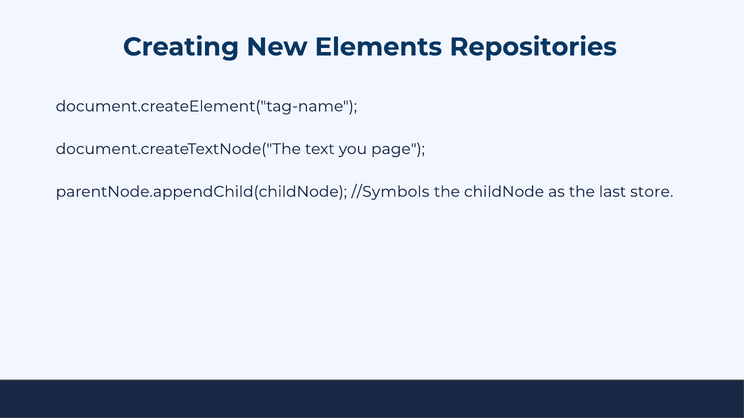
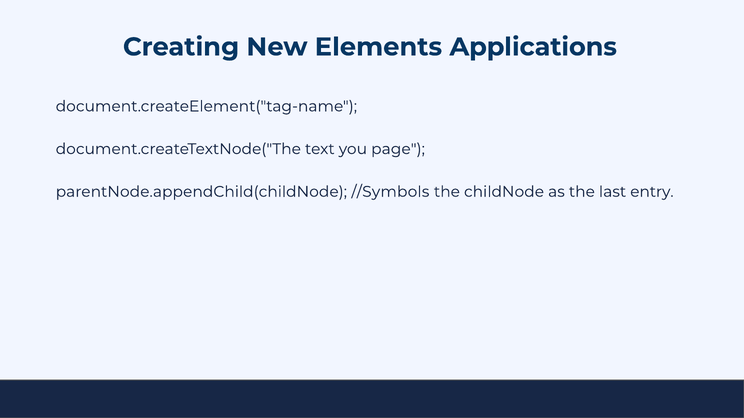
Repositories: Repositories -> Applications (533, 47)
store: store -> entry (652, 192)
